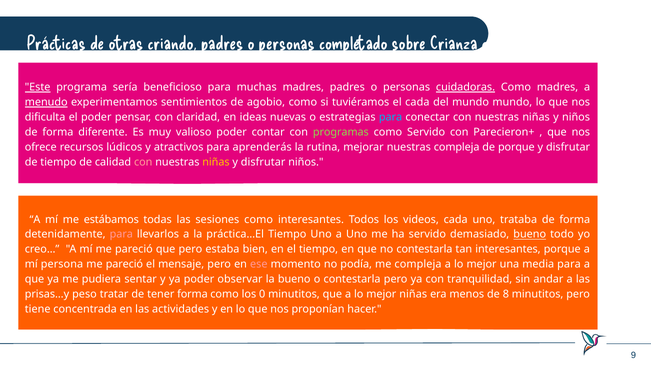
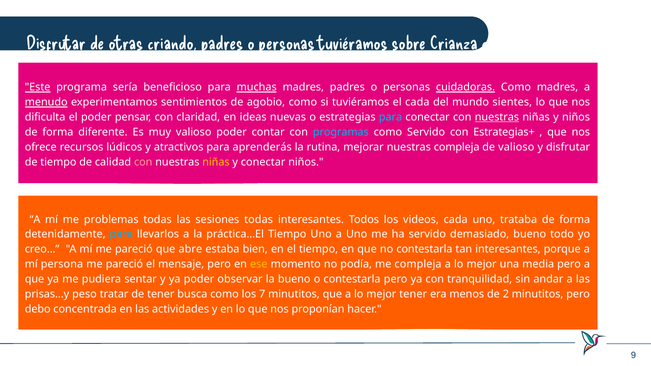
Prácticas: Prácticas -> Disfrutar (56, 44)
personas completado: completado -> tuviéramos (353, 44)
muchas underline: none -> present (257, 87)
mundo mundo: mundo -> sientes (512, 102)
nuestras underline: none -> present (497, 117)
programas colour: light green -> light blue (341, 132)
Parecieron+: Parecieron+ -> Estrategias+ (504, 132)
de porque: porque -> valioso (516, 147)
disfrutar: disfrutar -> conectar (263, 162)
estábamos: estábamos -> problemas (111, 220)
sesiones como: como -> todas (259, 220)
para colour: pink -> light blue (121, 235)
bueno underline: present -> none (530, 235)
que pero: pero -> abre (190, 250)
ese colour: pink -> yellow (259, 264)
media para: para -> pero (569, 264)
tener forma: forma -> busca (192, 294)
0: 0 -> 7 (262, 294)
mejor niñas: niñas -> tener (413, 294)
8: 8 -> 2 (506, 294)
tiene: tiene -> debo (38, 309)
